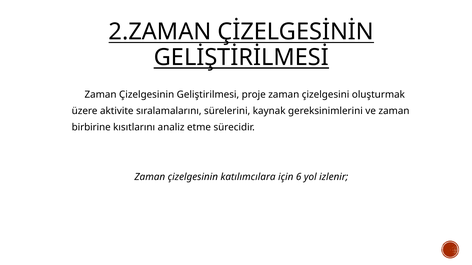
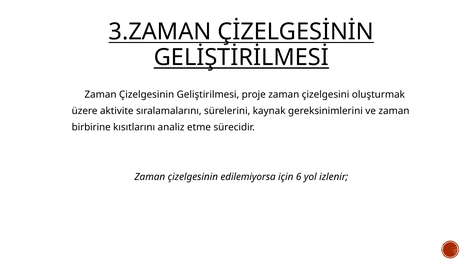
2.ZAMAN: 2.ZAMAN -> 3.ZAMAN (160, 32)
katılımcılara: katılımcılara -> edilemiyorsa (248, 177)
